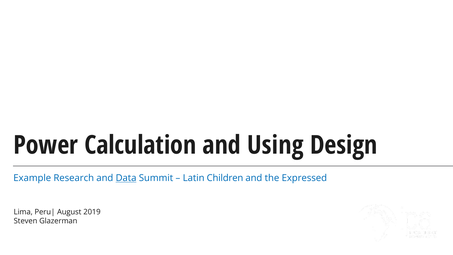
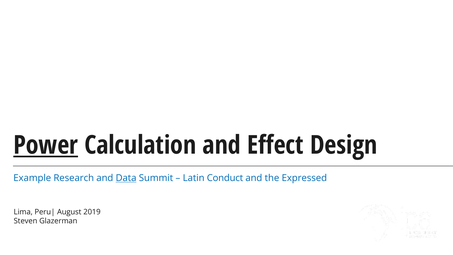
Power underline: none -> present (46, 145)
Using: Using -> Effect (275, 145)
Children: Children -> Conduct (225, 178)
